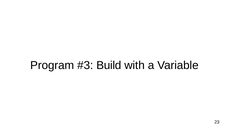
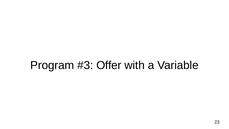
Build: Build -> Offer (109, 65)
